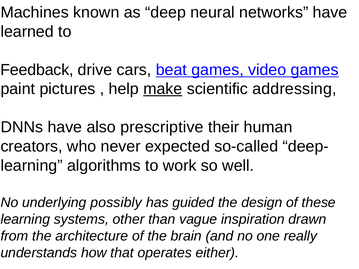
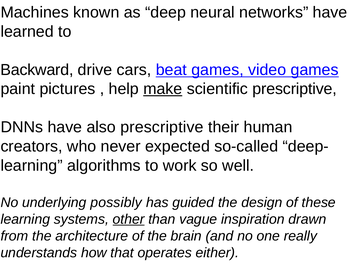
Feedback: Feedback -> Backward (37, 70)
scientific addressing: addressing -> prescriptive (295, 89)
other underline: none -> present (129, 219)
